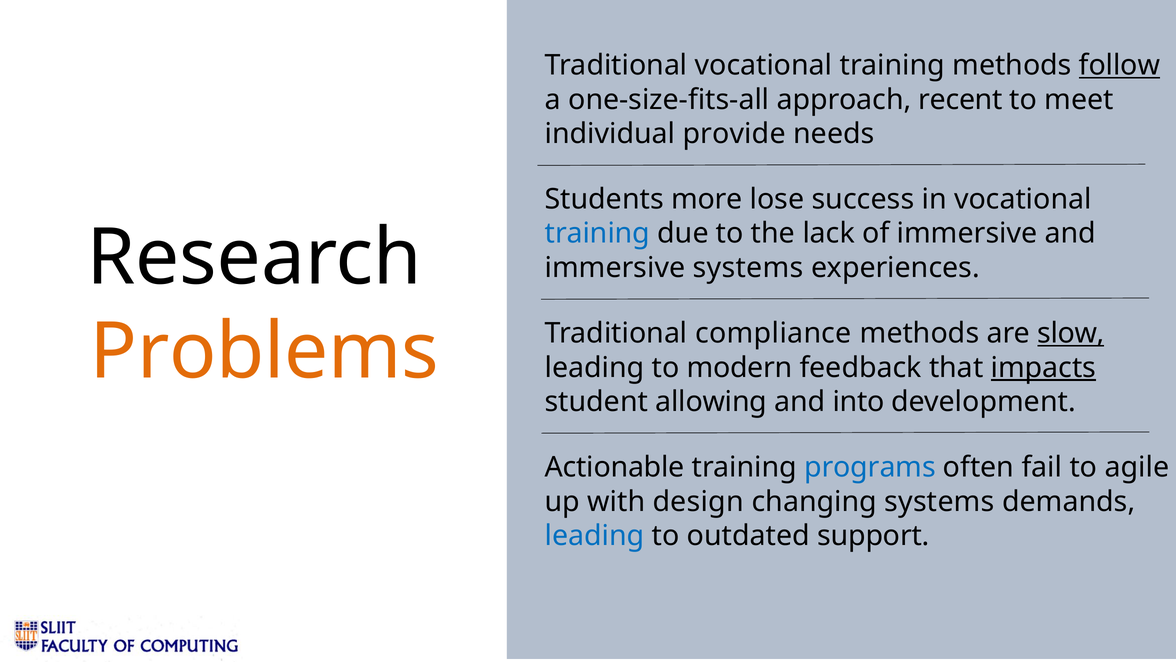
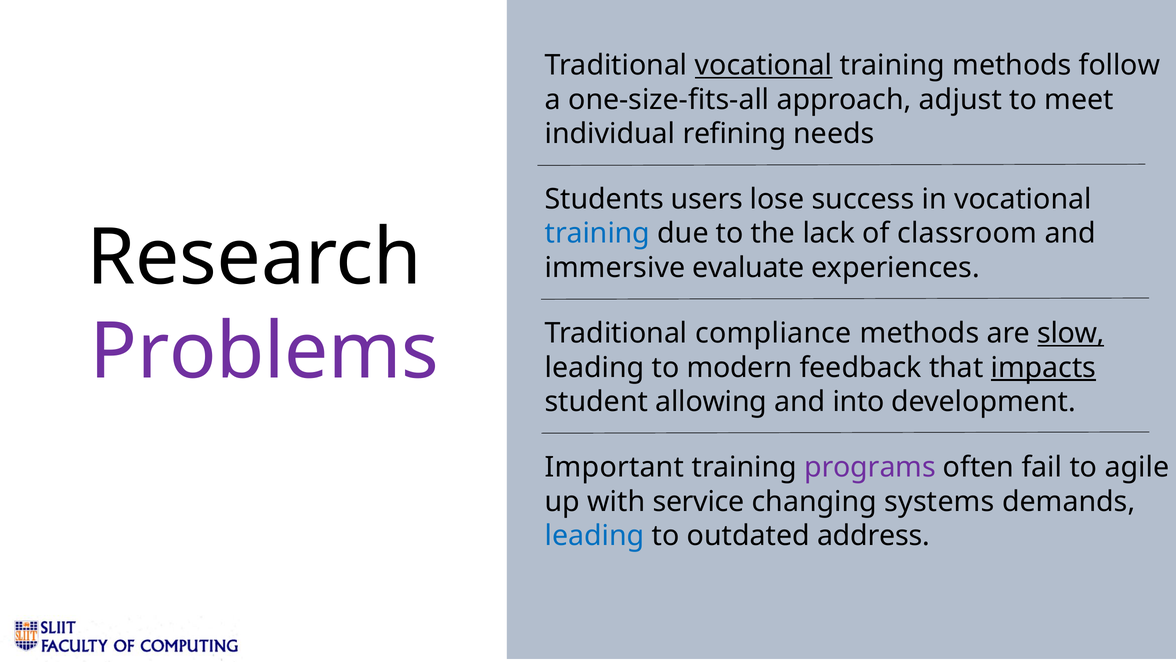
vocational underline: none -> present (764, 65)
follow underline: present -> none (1120, 65)
recent: recent -> adjust (960, 100)
provide: provide -> refining (734, 134)
more: more -> users (707, 199)
of immersive: immersive -> classroom (967, 233)
immersive systems: systems -> evaluate (748, 268)
Problems colour: orange -> purple (264, 352)
Actionable: Actionable -> Important (614, 467)
programs colour: blue -> purple (870, 467)
design: design -> service (699, 501)
support: support -> address (873, 536)
